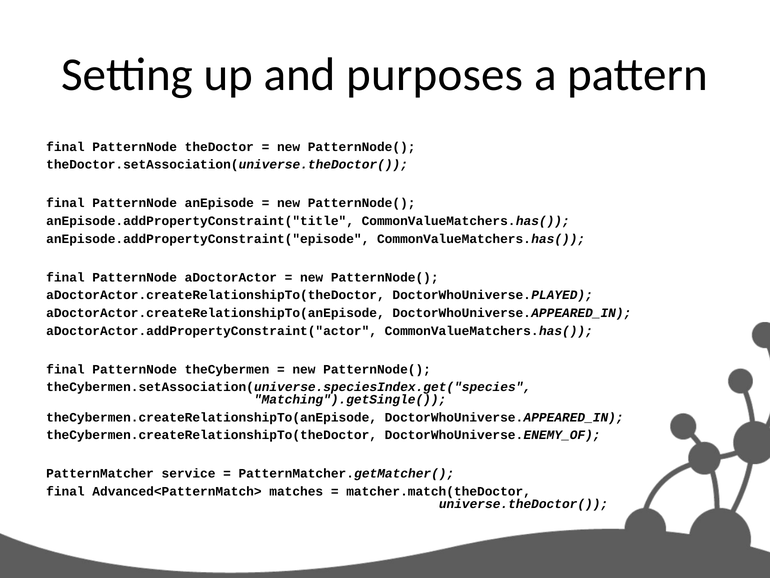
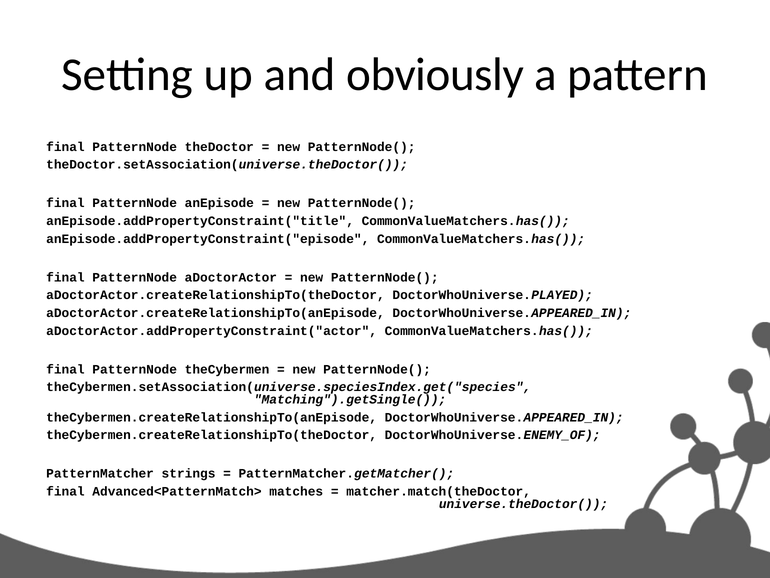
purposes: purposes -> obviously (435, 75)
service: service -> strings (189, 473)
